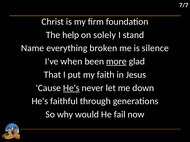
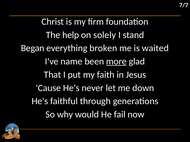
Name: Name -> Began (33, 48)
silence: silence -> waited (155, 48)
when: when -> name (71, 62)
He's underline: present -> none (71, 88)
